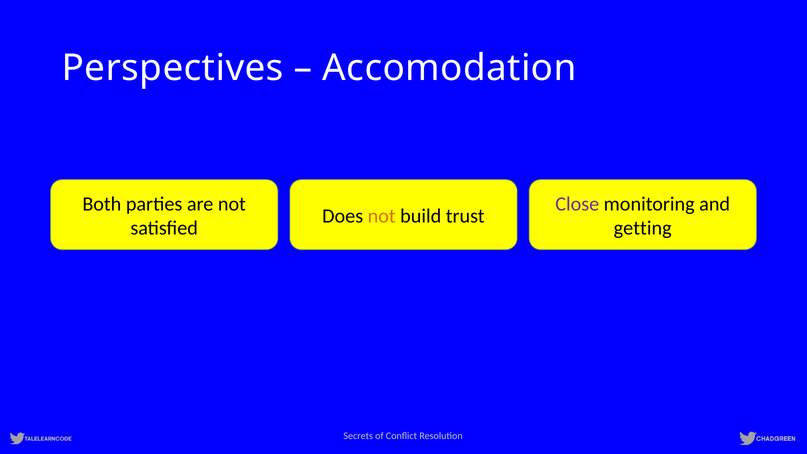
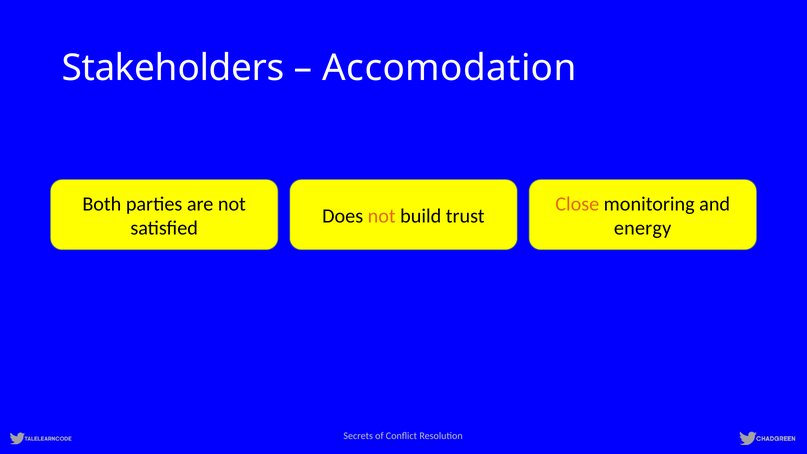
Perspectives: Perspectives -> Stakeholders (173, 68)
Close colour: purple -> orange (577, 204)
getting: getting -> energy (643, 228)
